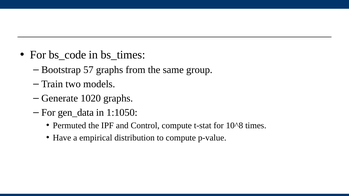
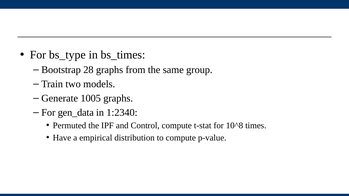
bs_code: bs_code -> bs_type (67, 55)
57: 57 -> 28 (88, 70)
1020: 1020 -> 1005 (91, 98)
1:1050: 1:1050 -> 1:2340 (122, 113)
